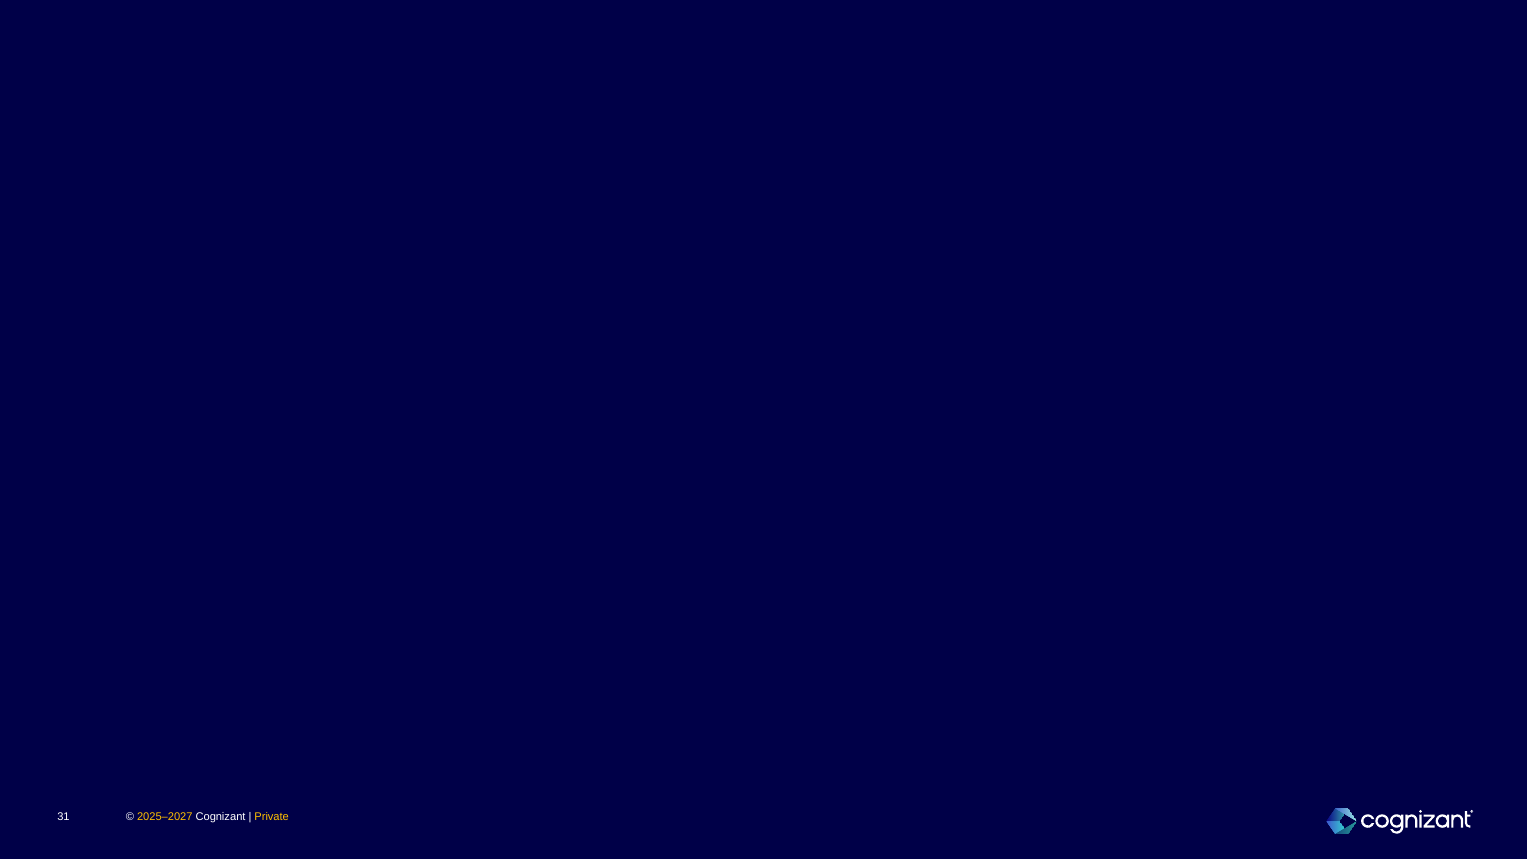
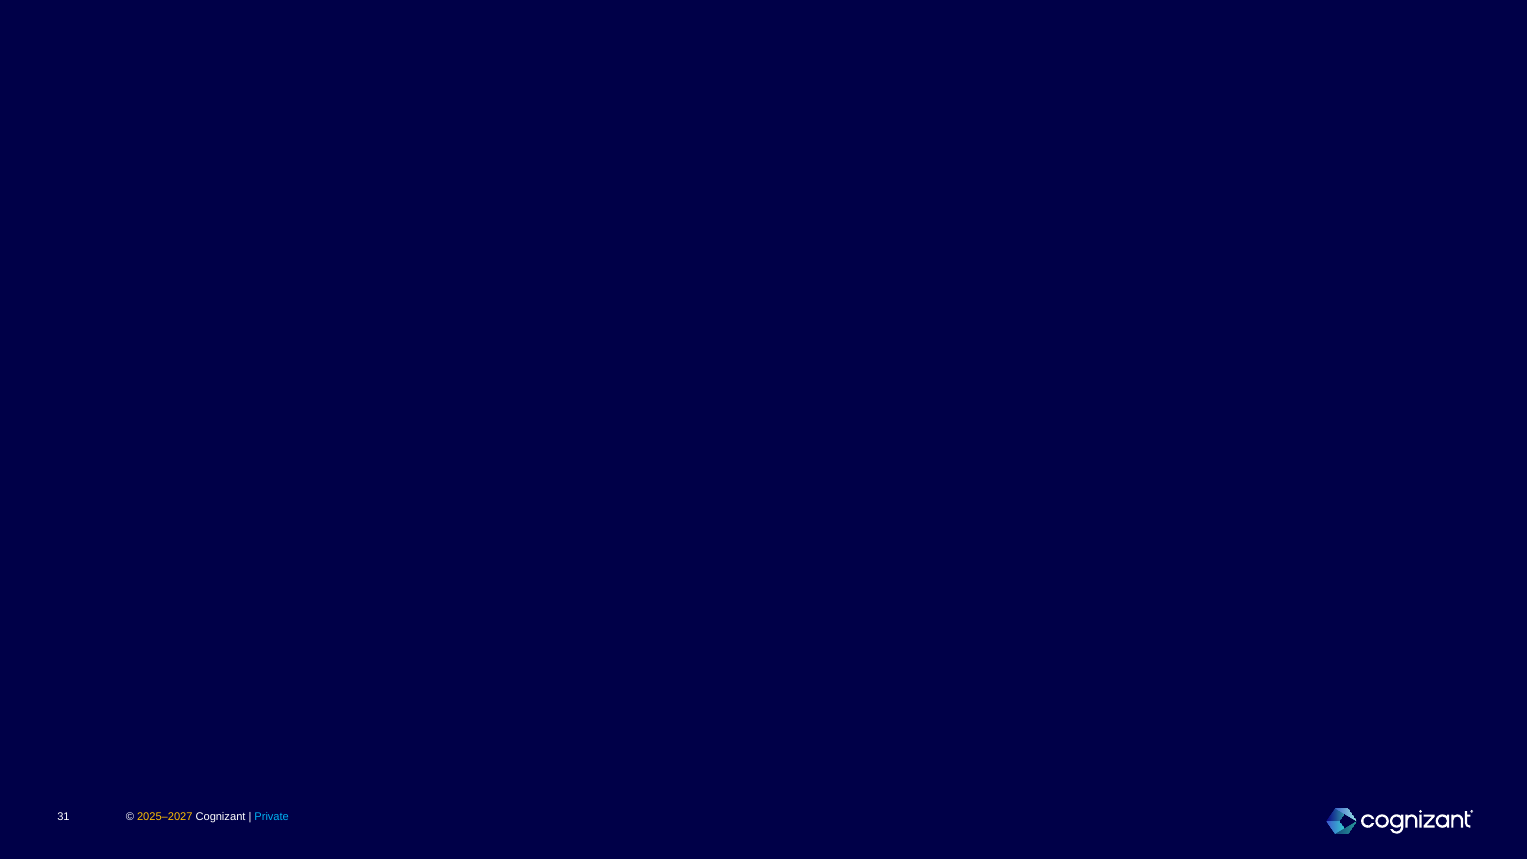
Private colour: yellow -> light blue (272, 817)
